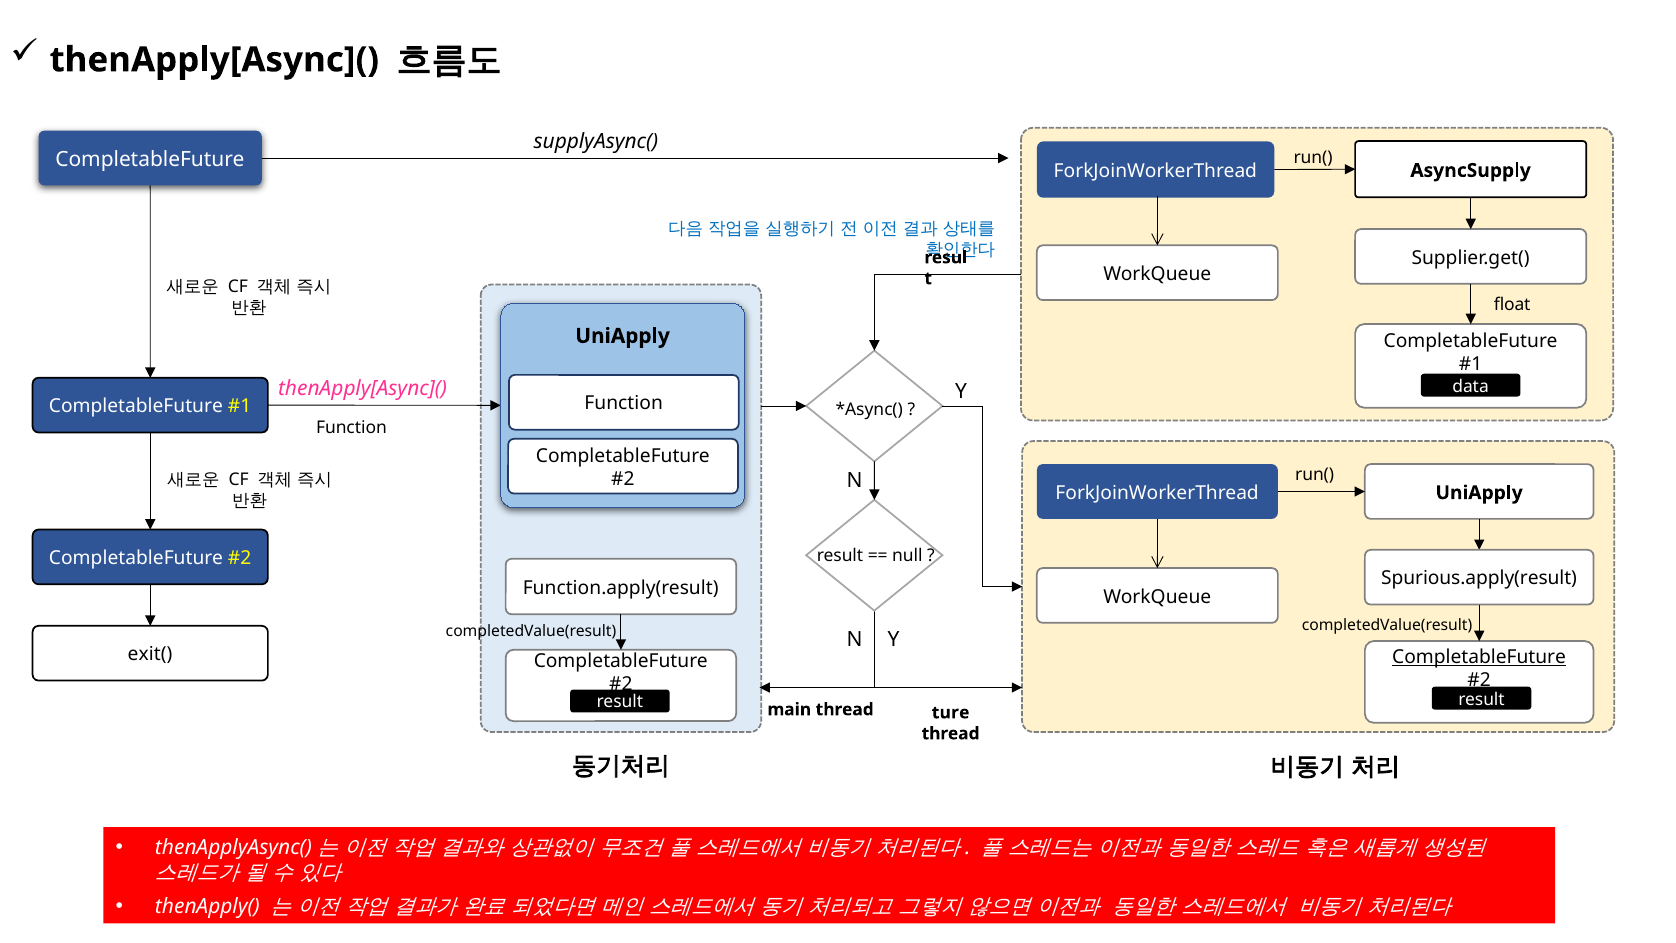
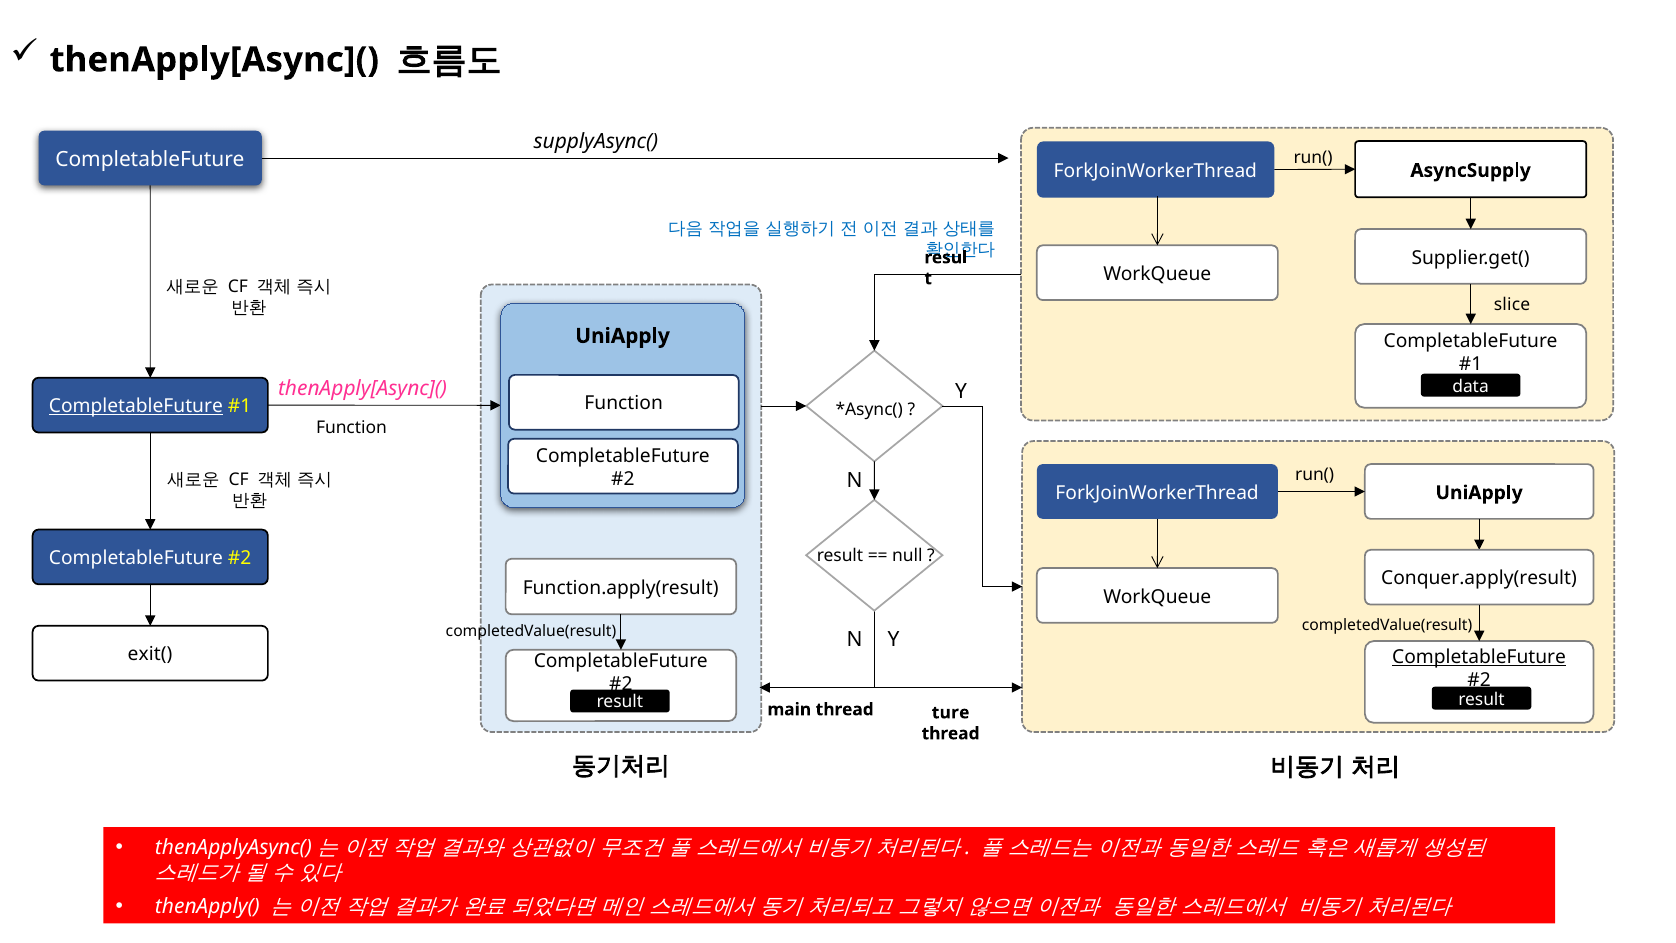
float: float -> slice (1512, 305)
CompletableFuture underline: none -> present (136, 406)
Spurious.apply(result: Spurious.apply(result -> Conquer.apply(result (1479, 578)
